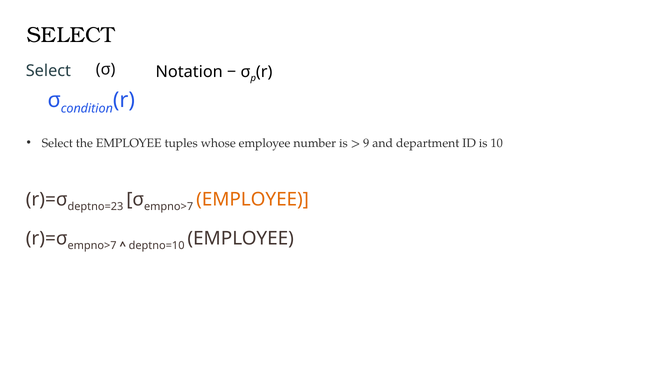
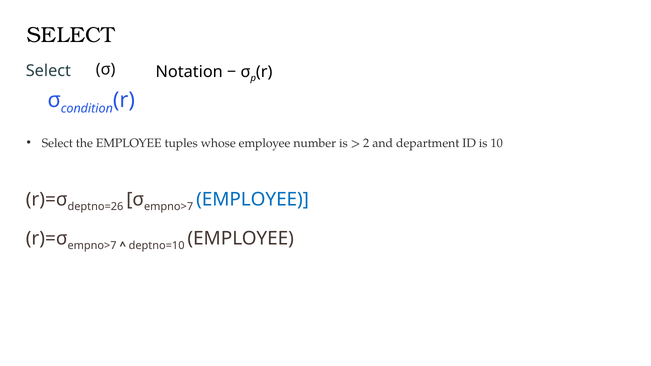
9: 9 -> 2 (366, 143)
deptno=23: deptno=23 -> deptno=26 (95, 207)
EMPLOYEE colour: orange -> blue (253, 200)
